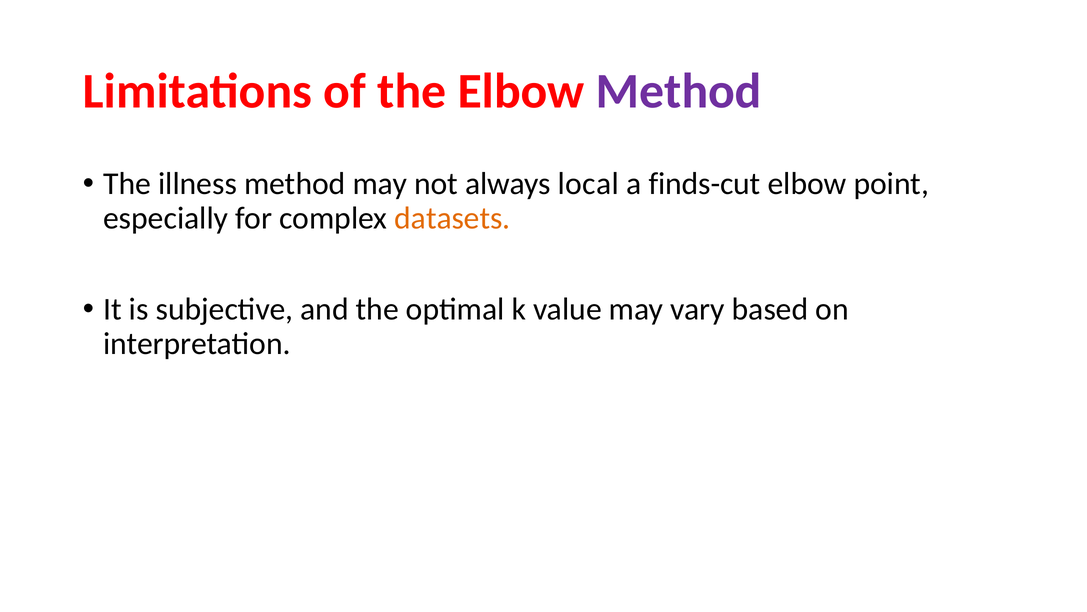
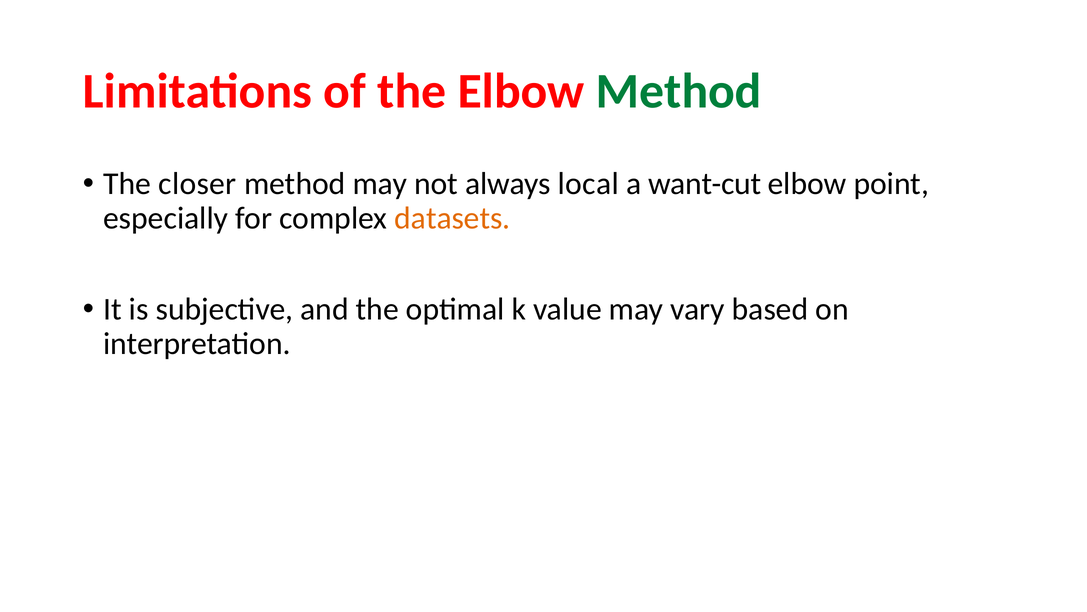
Method colour: purple -> green (679, 91)
illness: illness -> closer (197, 184)
finds-cut: finds-cut -> want-cut (705, 184)
